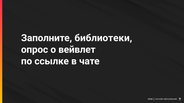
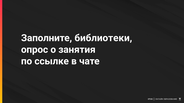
вейвлет: вейвлет -> занятия (77, 50)
